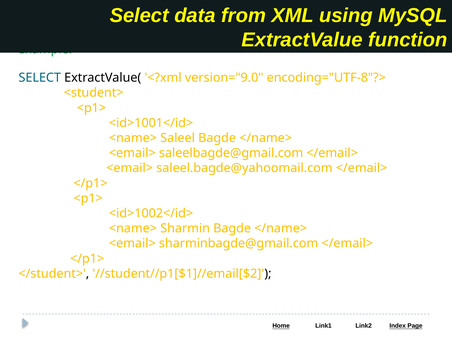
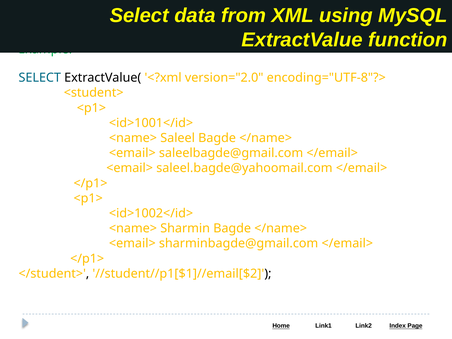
version="9.0: version="9.0 -> version="2.0 (224, 78)
